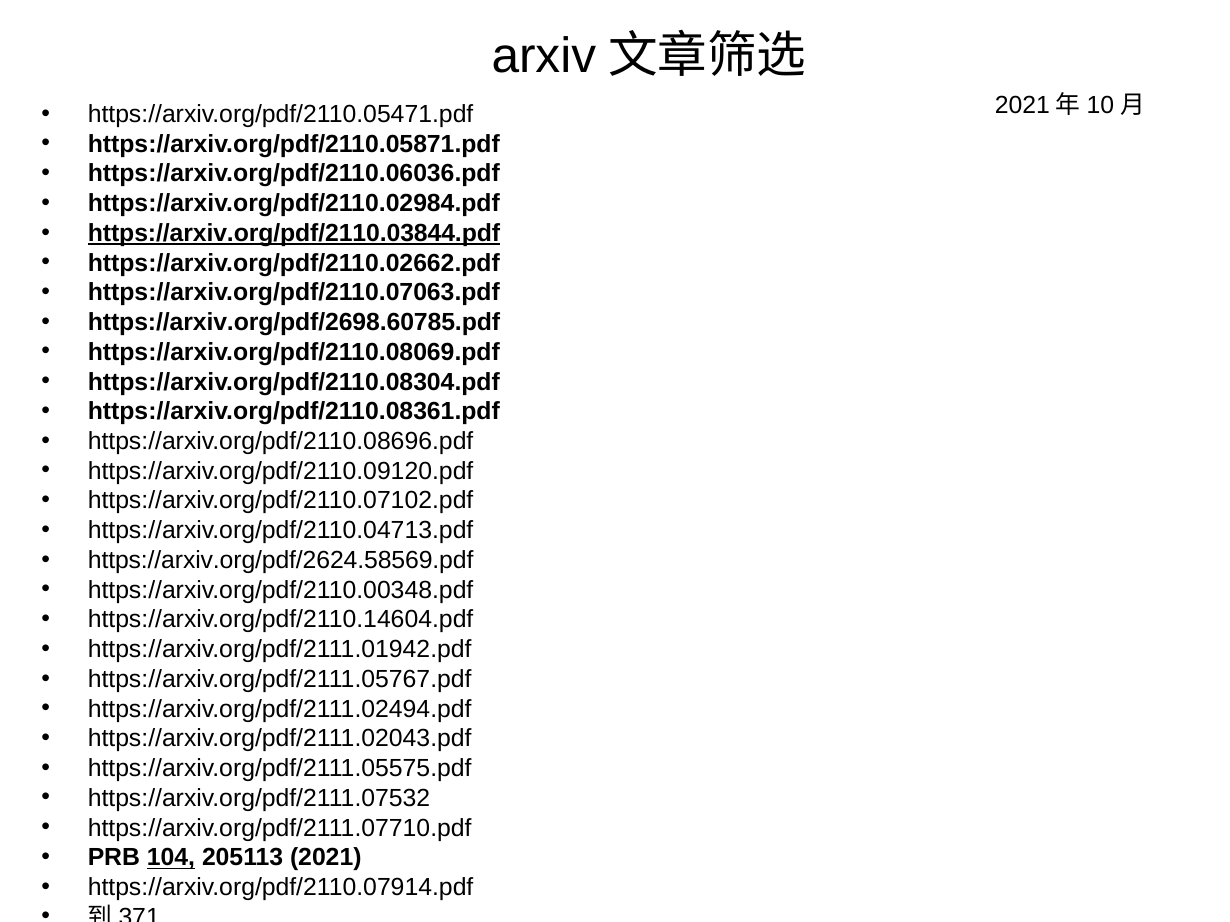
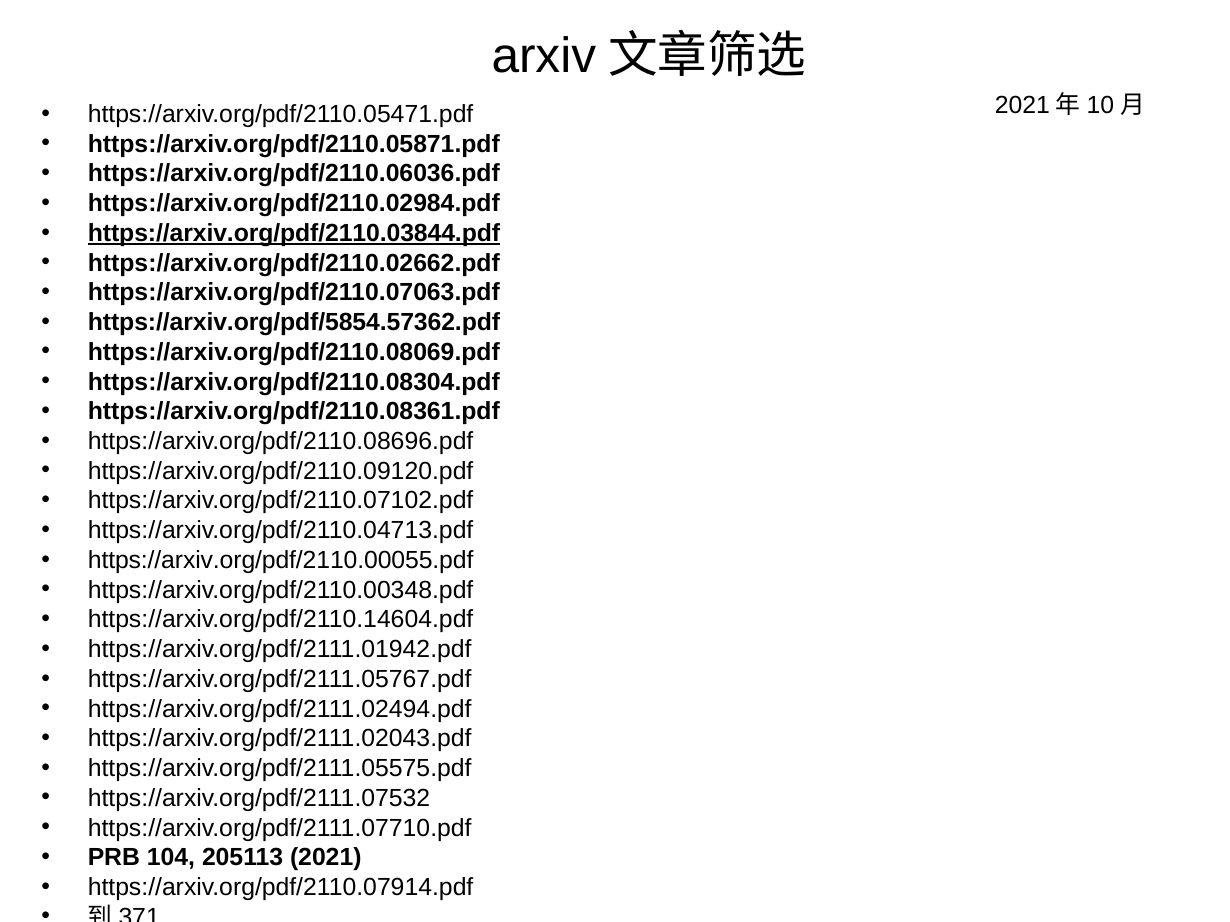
https://arxiv.org/pdf/2698.60785.pdf: https://arxiv.org/pdf/2698.60785.pdf -> https://arxiv.org/pdf/5854.57362.pdf (294, 323)
https://arxiv.org/pdf/2624.58569.pdf: https://arxiv.org/pdf/2624.58569.pdf -> https://arxiv.org/pdf/2110.00055.pdf (281, 561)
104 underline: present -> none (171, 858)
